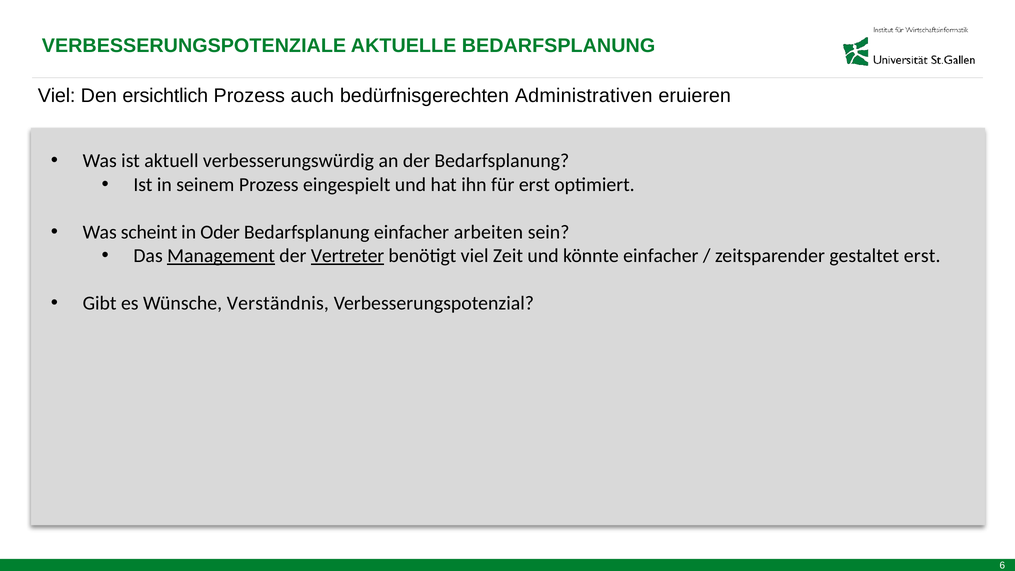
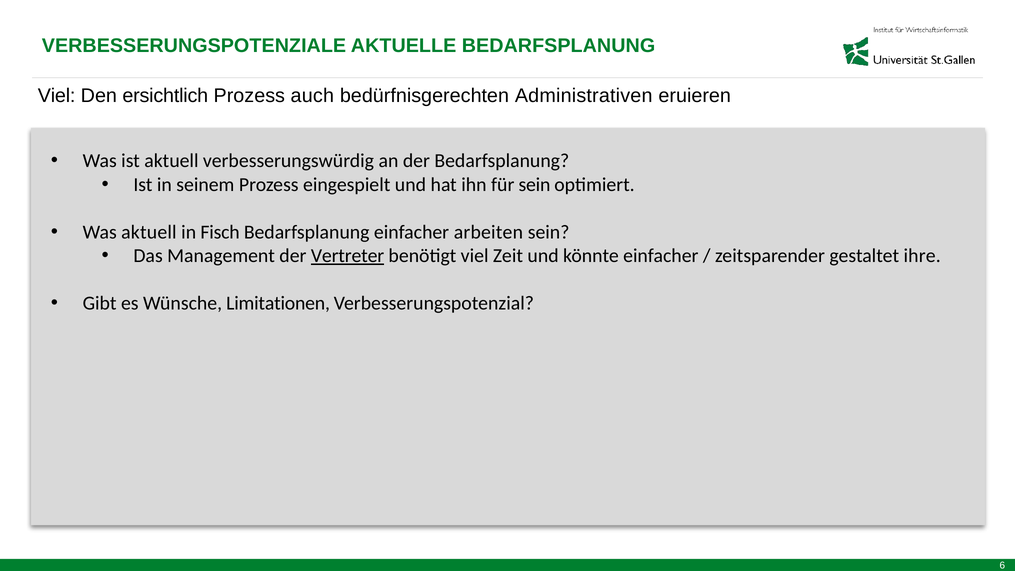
für erst: erst -> sein (534, 185)
Was scheint: scheint -> aktuell (149, 232)
Oder: Oder -> Fisch (220, 232)
Management underline: present -> none (221, 256)
gestaltet erst: erst -> ihre (922, 256)
Verständnis: Verständnis -> Limitationen (278, 303)
